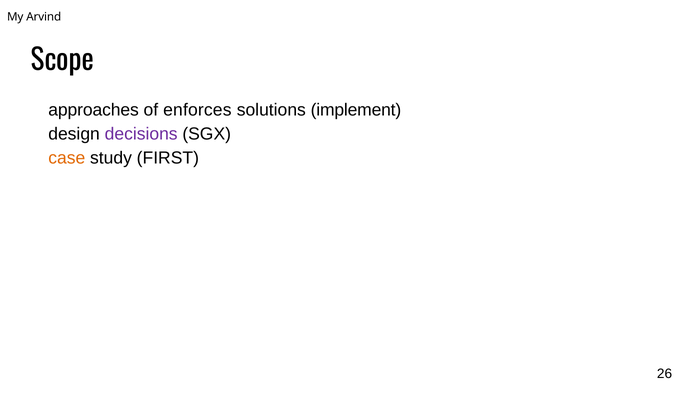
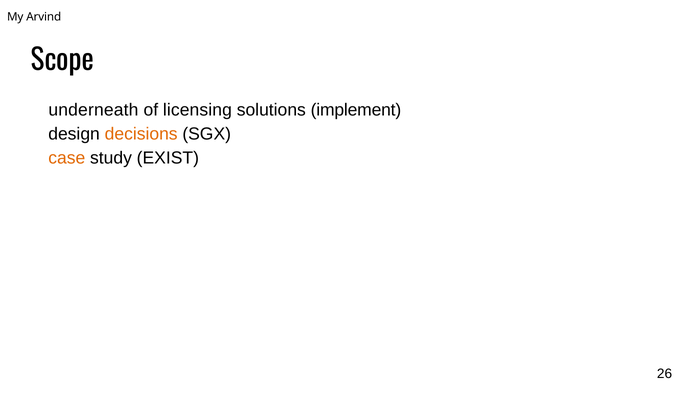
approaches: approaches -> underneath (93, 110)
enforces: enforces -> licensing (197, 110)
decisions colour: purple -> orange (141, 134)
FIRST: FIRST -> EXIST (168, 158)
